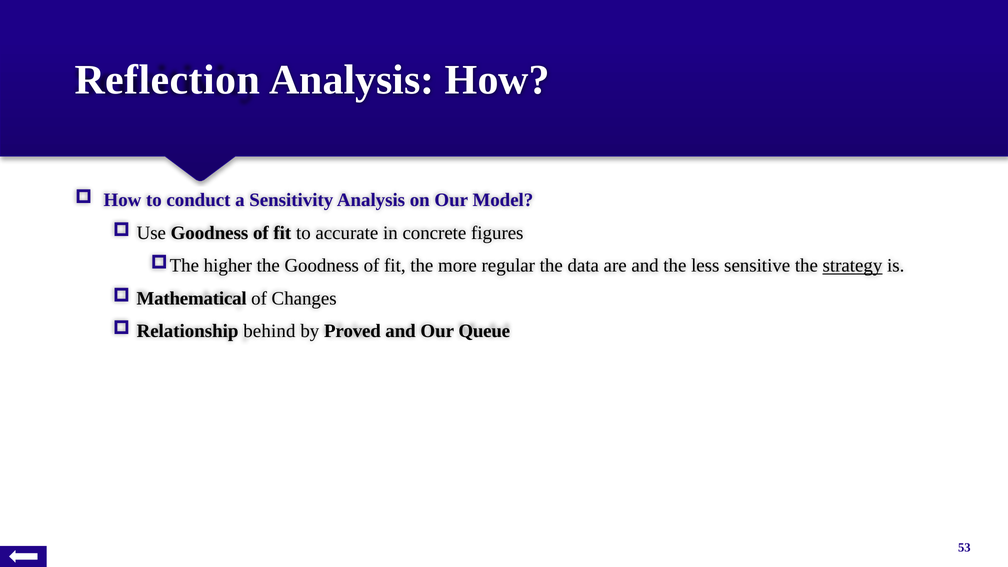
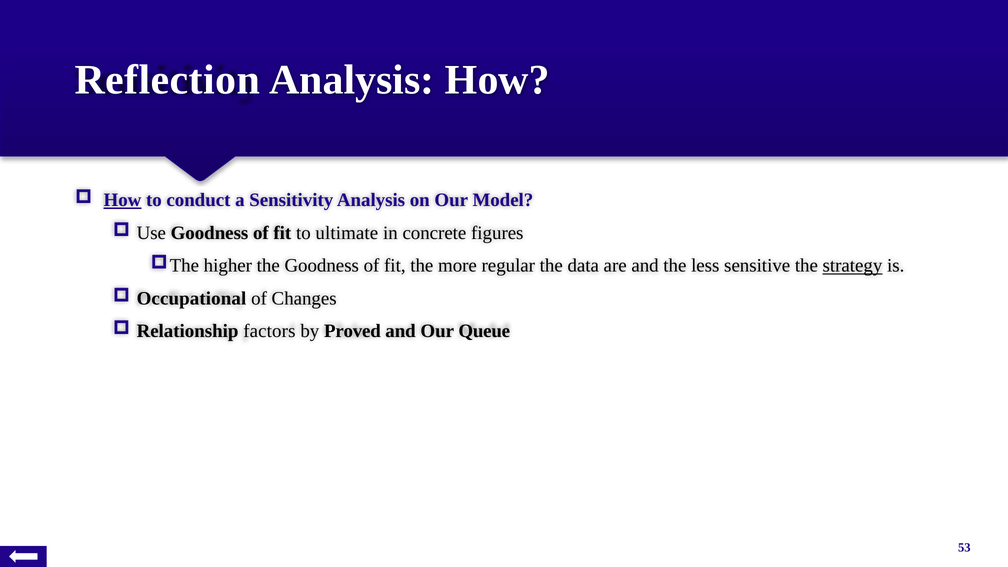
How underline: none -> present (122, 200)
accurate: accurate -> ultimate (347, 233)
Mathematical: Mathematical -> Occupational (191, 298)
behind: behind -> factors (269, 331)
